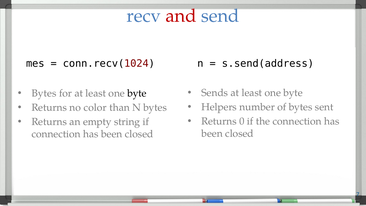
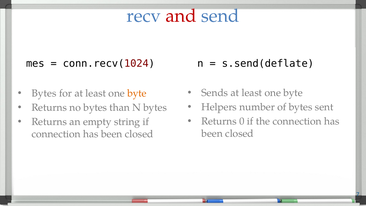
s.send(address: s.send(address -> s.send(deflate (268, 64)
byte colour: black -> orange (137, 93)
no color: color -> bytes (95, 108)
